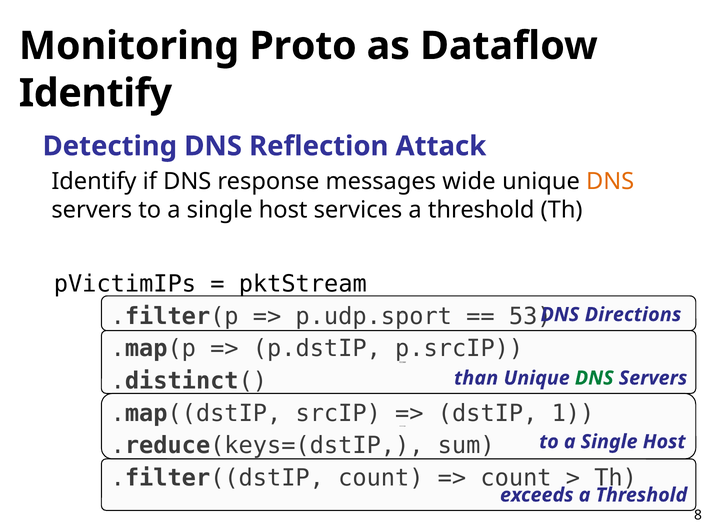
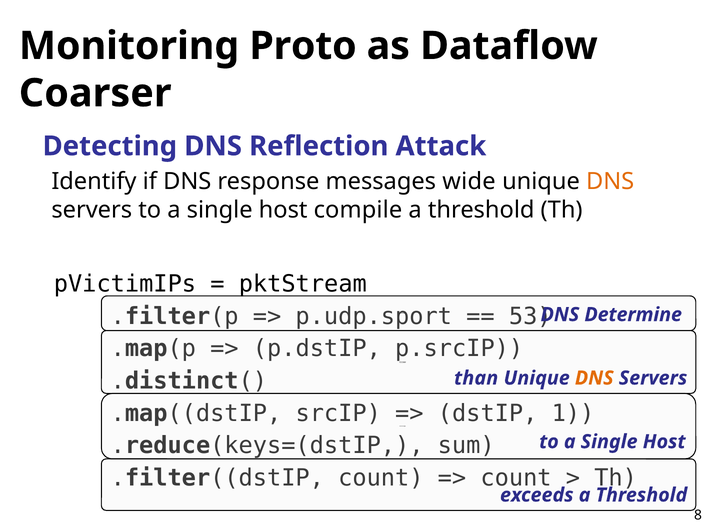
Identify: Identify -> Coarser (95, 93)
services: services -> compile (358, 210)
Directions: Directions -> Determine (633, 314)
DNS colour: green -> orange (594, 378)
